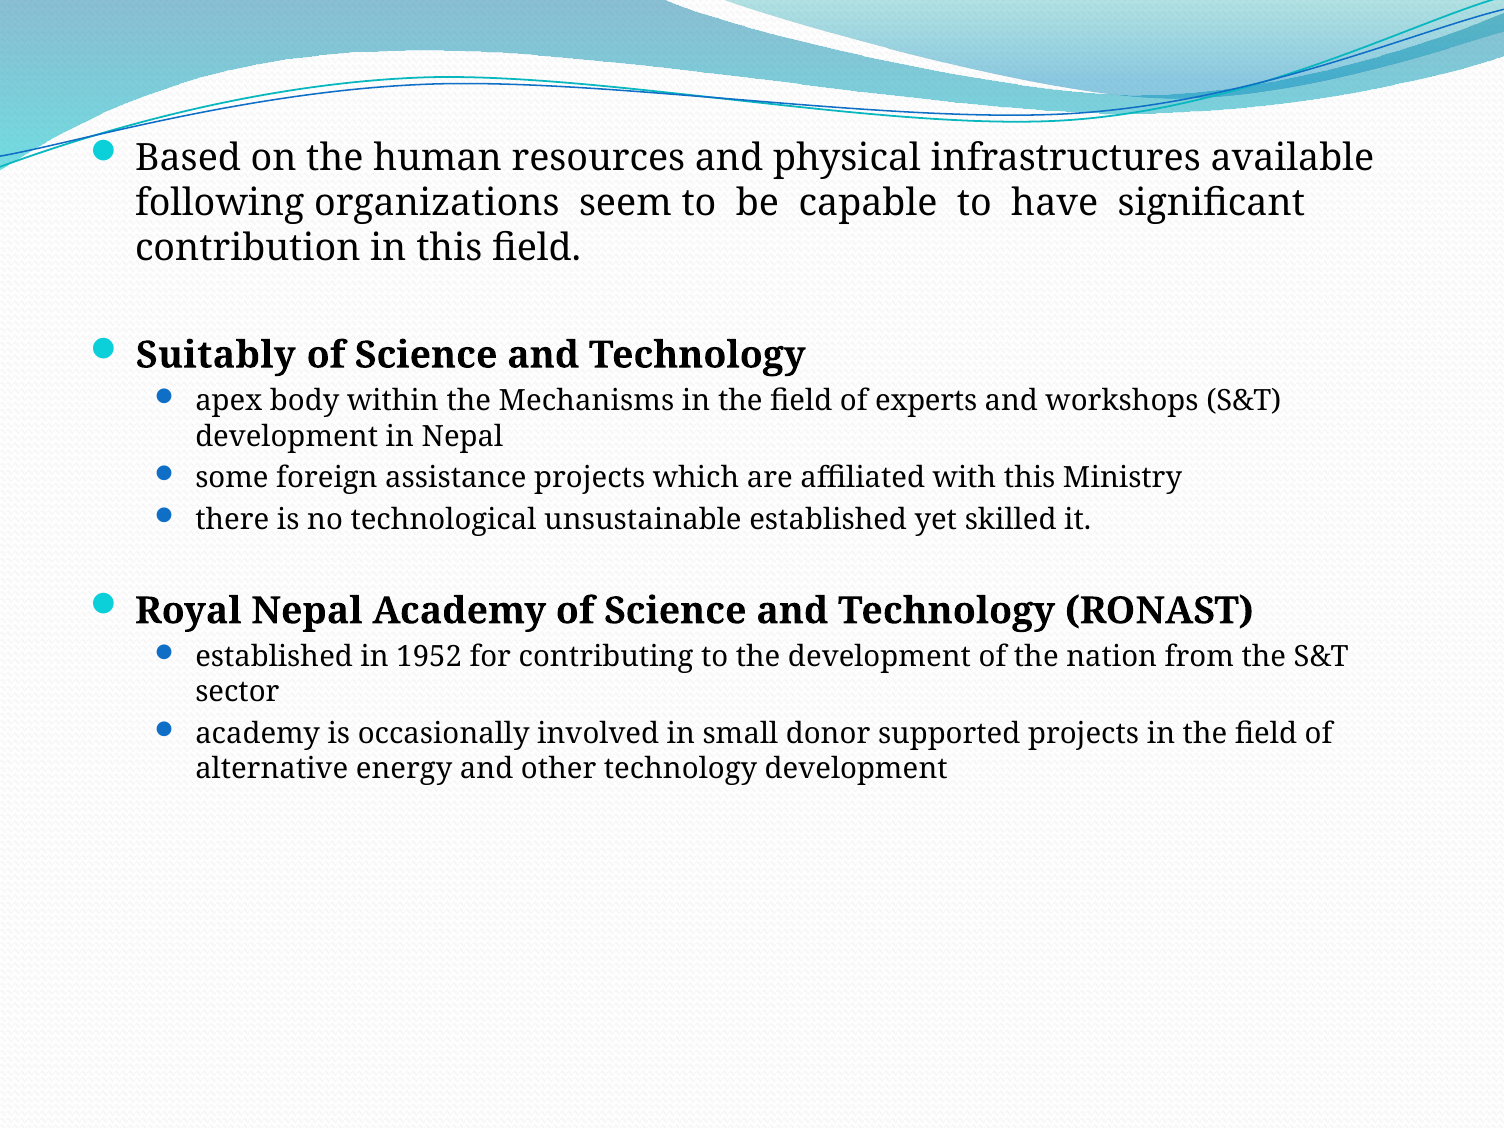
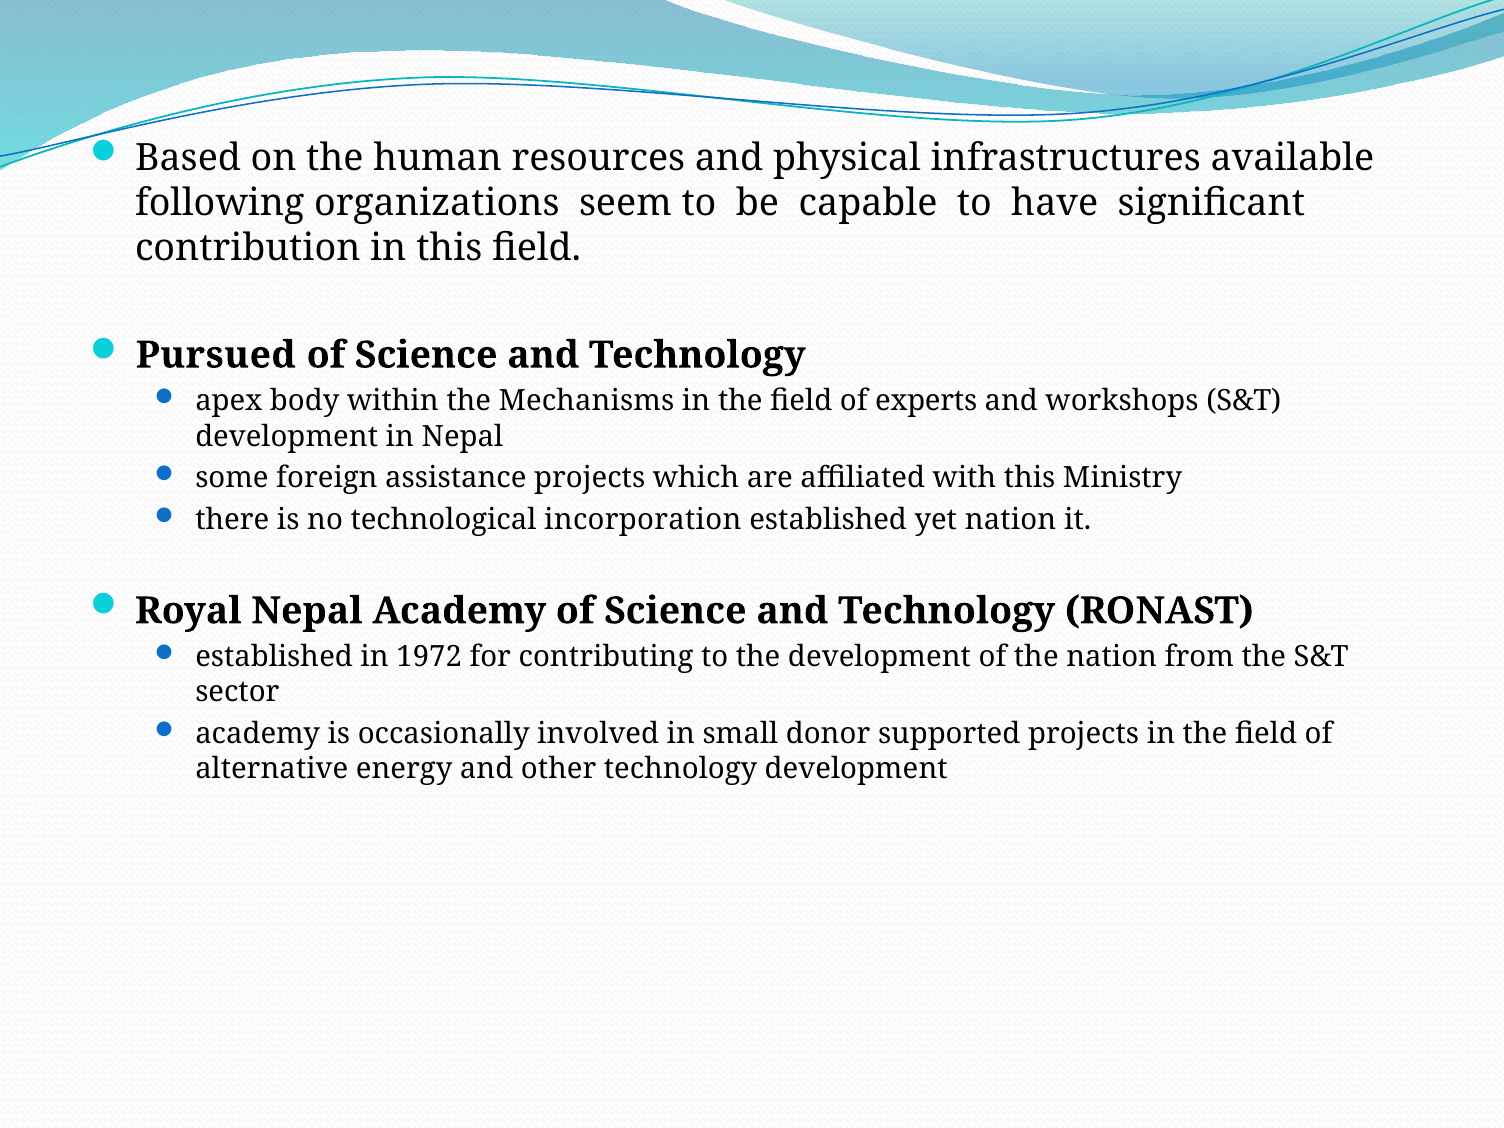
Suitably: Suitably -> Pursued (216, 355)
unsustainable: unsustainable -> incorporation (643, 520)
yet skilled: skilled -> nation (1011, 520)
1952: 1952 -> 1972 (429, 657)
